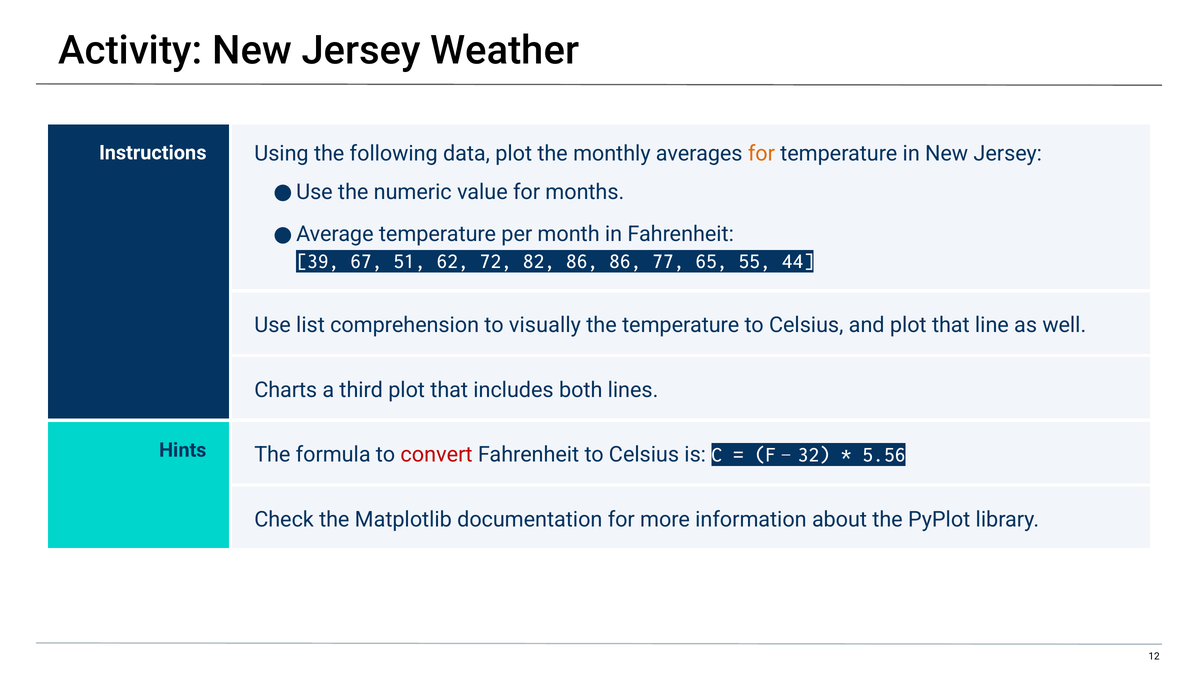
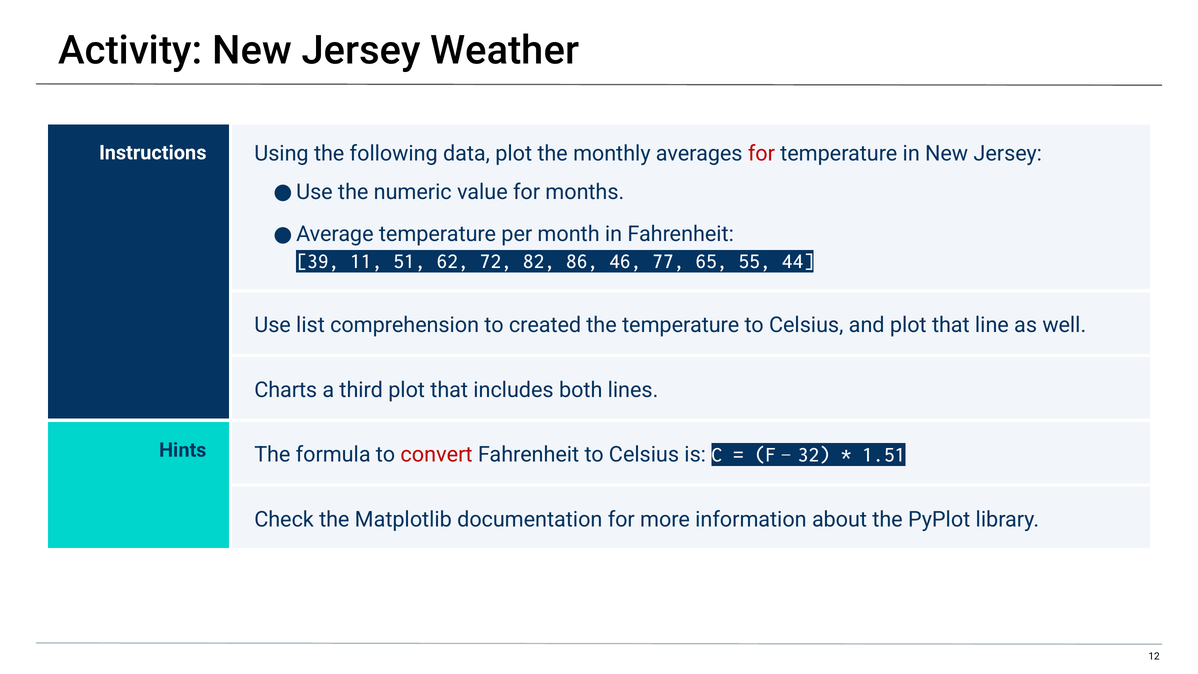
for colour: orange -> red (761, 154)
67: 67 -> 11 (366, 261)
86 86: 86 -> 46 (625, 261)
visually: visually -> created (545, 325)
5.56: 5.56 -> 1.51 (884, 455)
